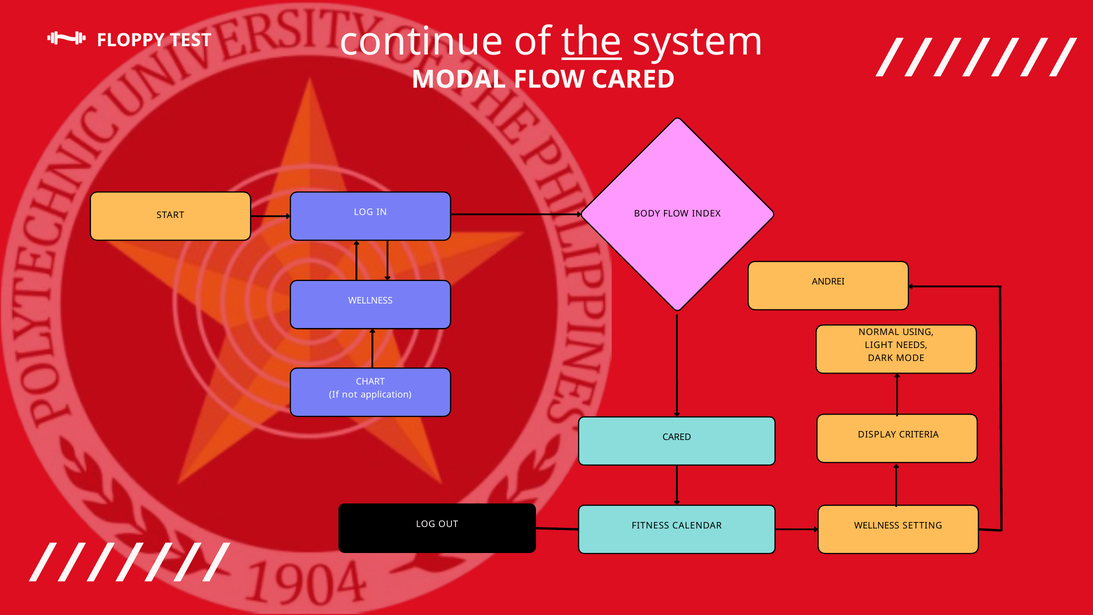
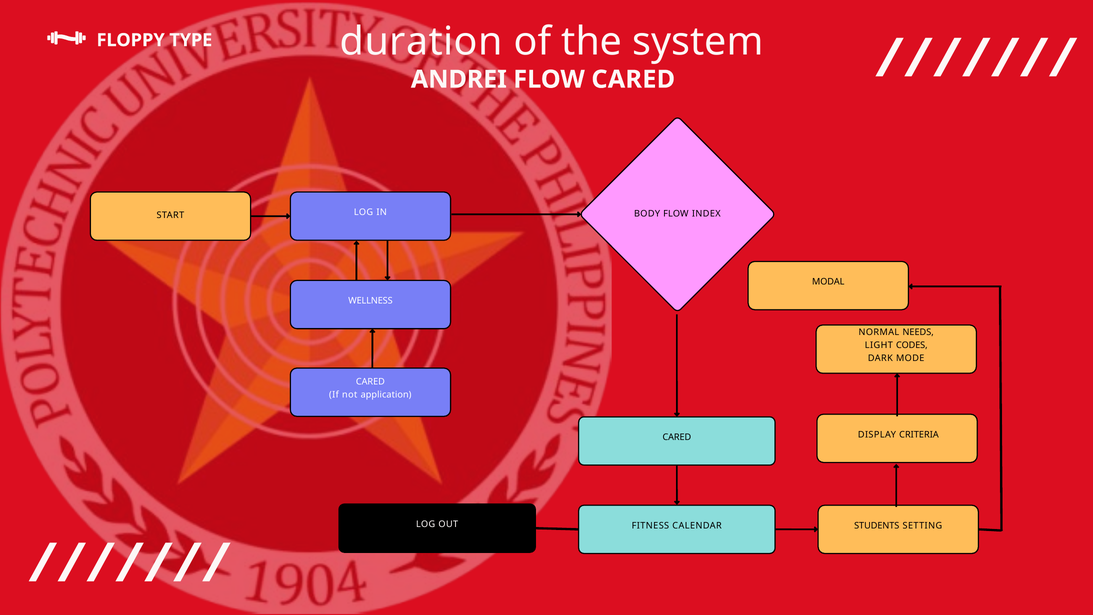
continue: continue -> duration (421, 42)
the underline: present -> none (592, 42)
TEST: TEST -> TYPE (191, 40)
MODAL: MODAL -> ANDREI (459, 79)
ANDREI: ANDREI -> MODAL (828, 282)
USING: USING -> NEEDS (918, 332)
NEEDS: NEEDS -> CODES (912, 345)
CHART: CHART -> CARED (370, 382)
CALENDAR WELLNESS: WELLNESS -> STUDENTS (877, 525)
